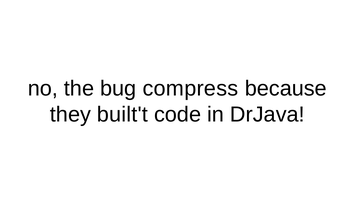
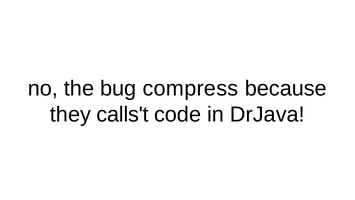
built't: built't -> calls't (123, 114)
